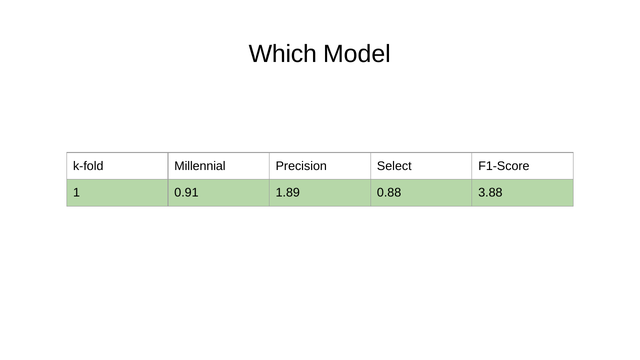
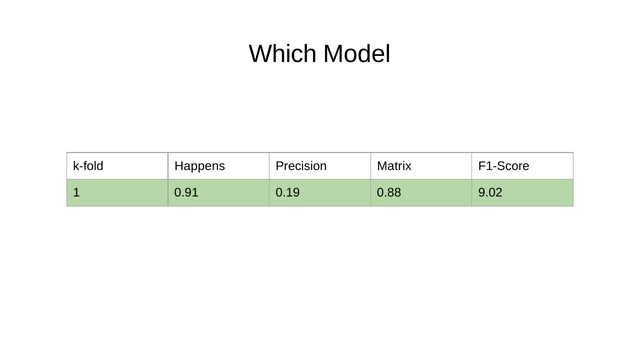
Millennial: Millennial -> Happens (200, 166)
Select: Select -> Matrix (394, 166)
1.89: 1.89 -> 0.19 (288, 193)
3.88: 3.88 -> 9.02 (490, 193)
